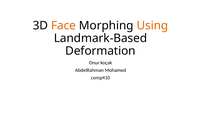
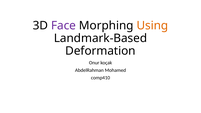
Face colour: orange -> purple (63, 26)
